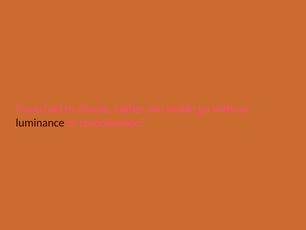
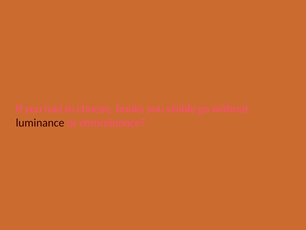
rather: rather -> books (130, 109)
